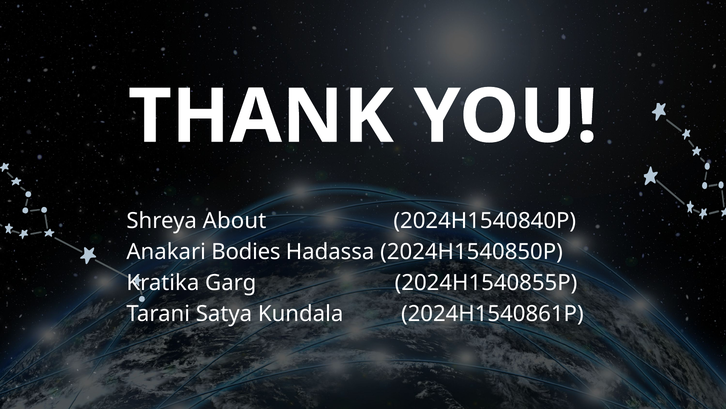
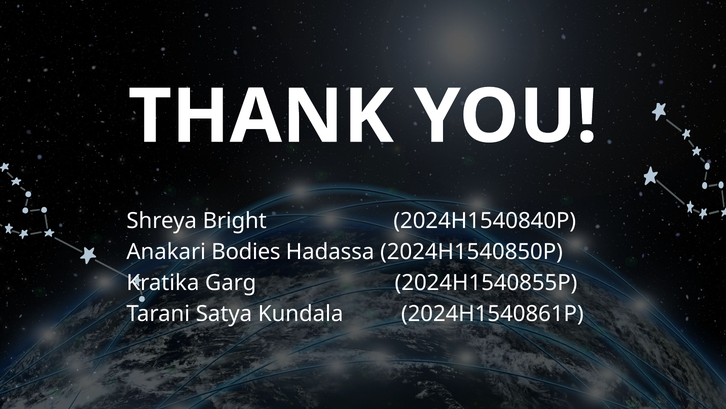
About: About -> Bright (235, 220)
